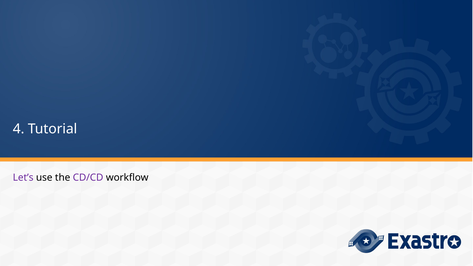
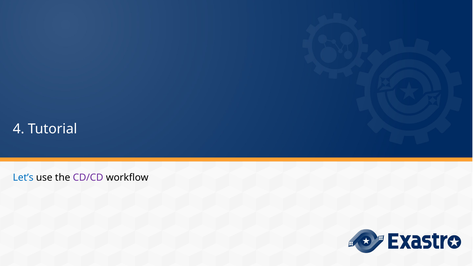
Let’s colour: purple -> blue (23, 178)
